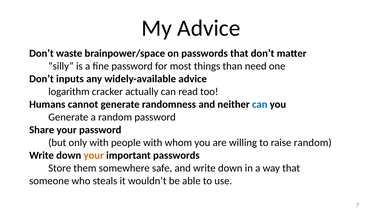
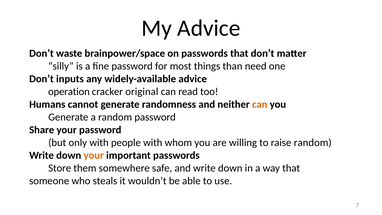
logarithm: logarithm -> operation (69, 92)
actually: actually -> original (142, 92)
can colour: blue -> orange (260, 104)
